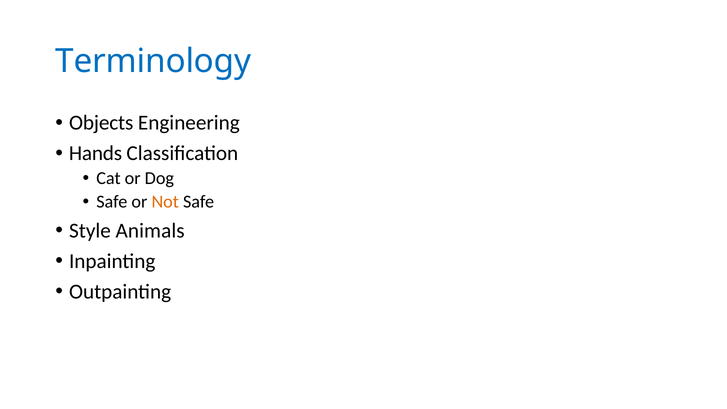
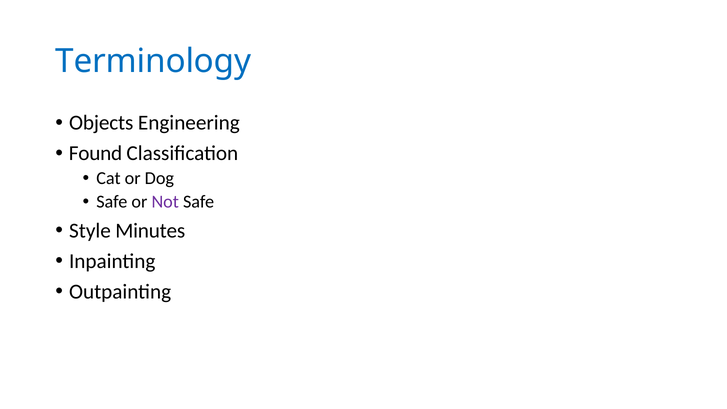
Hands: Hands -> Found (96, 153)
Not colour: orange -> purple (165, 202)
Animals: Animals -> Minutes (150, 231)
